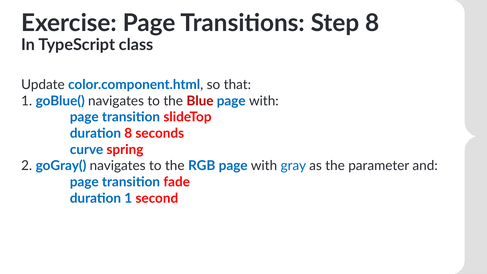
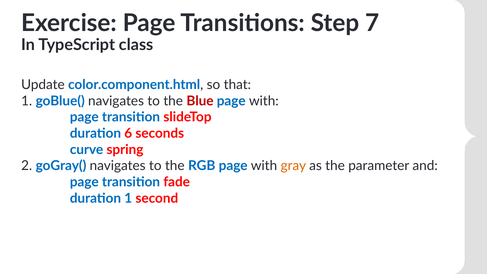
Step 8: 8 -> 7 (372, 23)
duration 8: 8 -> 6 (128, 133)
gray colour: blue -> orange (293, 166)
